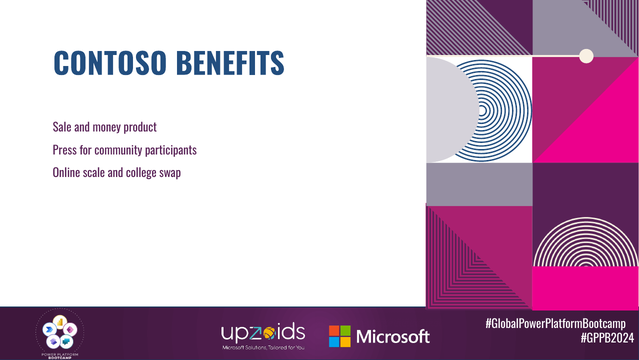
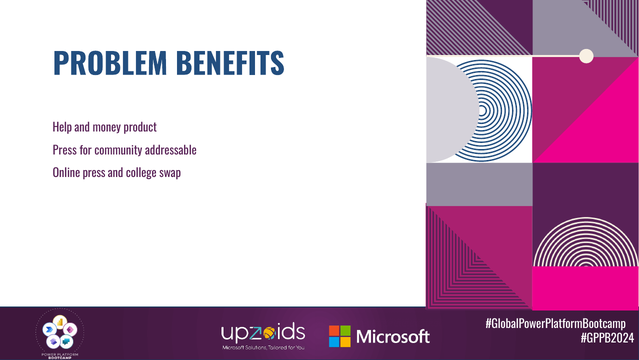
CONTOSO: CONTOSO -> PROBLEM (110, 65)
Sale: Sale -> Help (62, 128)
participants: participants -> addressable (171, 150)
Online scale: scale -> press (94, 173)
